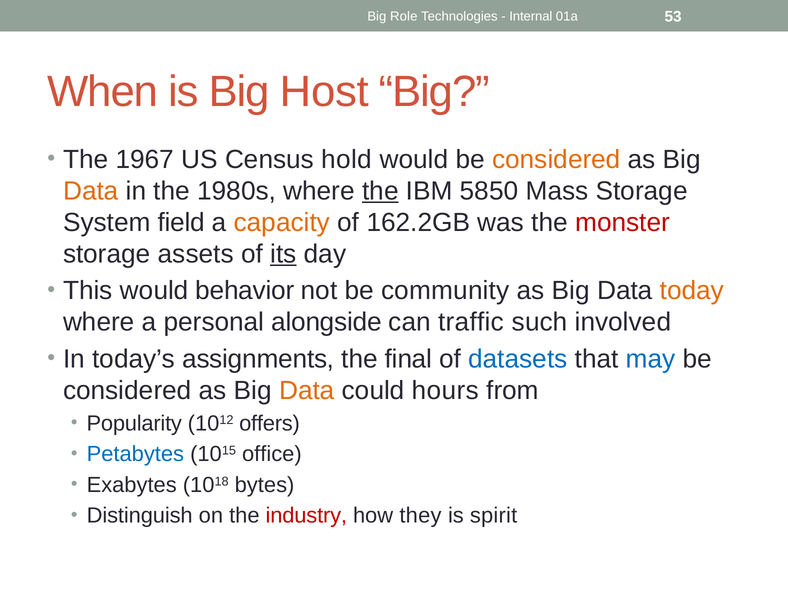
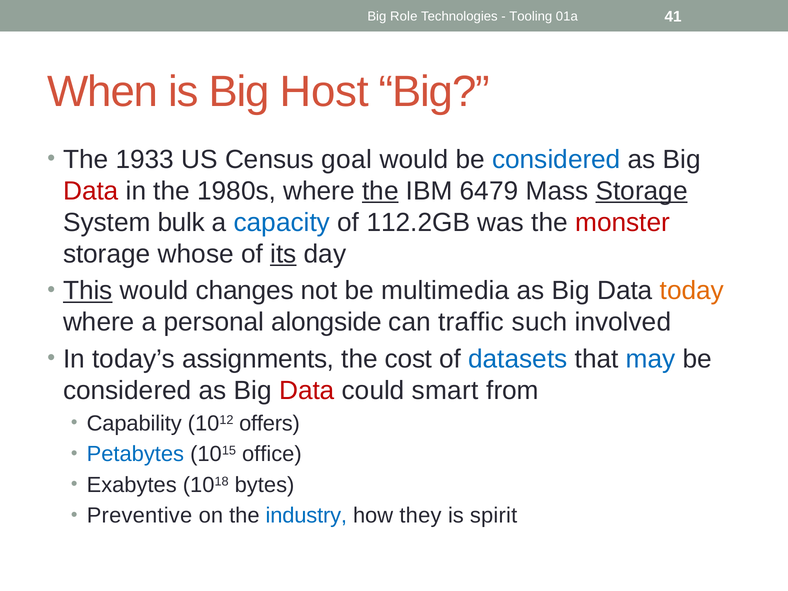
Internal: Internal -> Tooling (531, 17)
53: 53 -> 41 (673, 17)
1967: 1967 -> 1933 (145, 159)
hold: hold -> goal (347, 159)
considered colour: orange -> blue (556, 159)
Data colour: orange -> red (91, 191)
5850: 5850 -> 6479 (489, 191)
Storage underline: none -> present (642, 191)
field: field -> bulk (181, 222)
capacity colour: orange -> blue (282, 222)
162.2GB: 162.2GB -> 112.2GB (418, 222)
assets: assets -> whose (196, 254)
This underline: none -> present (88, 291)
behavior: behavior -> changes (245, 291)
community: community -> multimedia (445, 291)
final: final -> cost (408, 359)
Data colour: orange -> red (307, 391)
hours: hours -> smart (445, 391)
Popularity: Popularity -> Capability (134, 424)
Distinguish: Distinguish -> Preventive (140, 516)
industry colour: red -> blue (306, 516)
